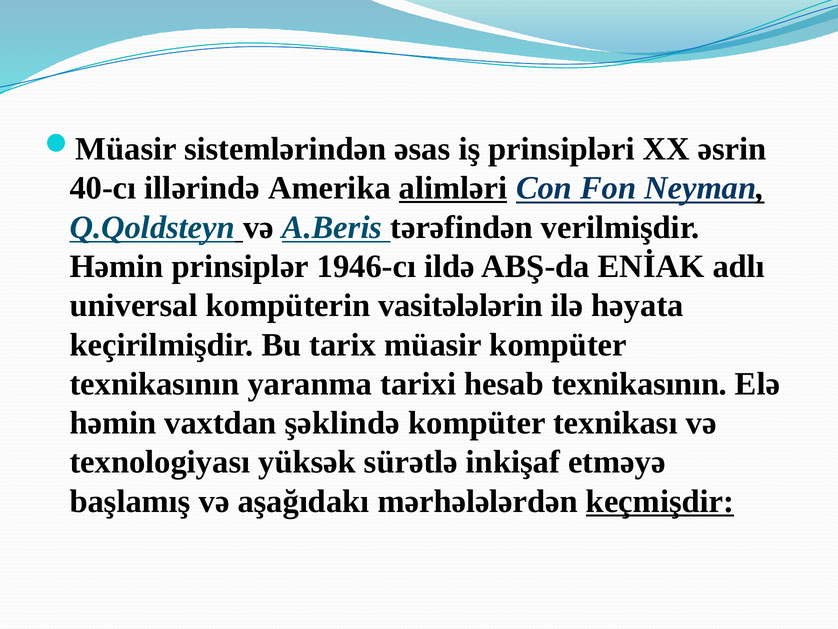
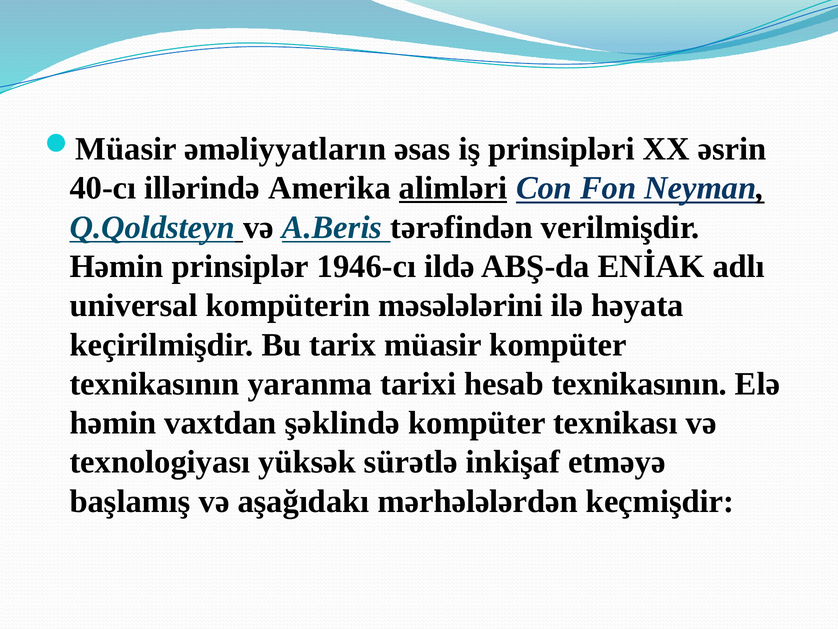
sistemlərindən: sistemlərindən -> əməliyyatların (285, 149)
vasitələlərin: vasitələlərin -> məsələlərini (461, 305)
keçmişdir underline: present -> none (660, 501)
